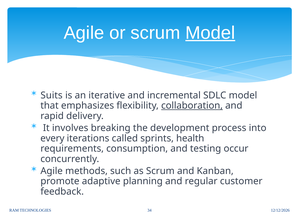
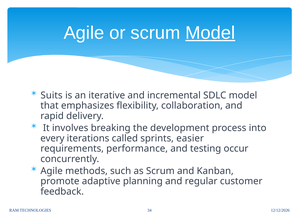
collaboration underline: present -> none (192, 106)
health: health -> easier (190, 138)
consumption: consumption -> performance (137, 149)
